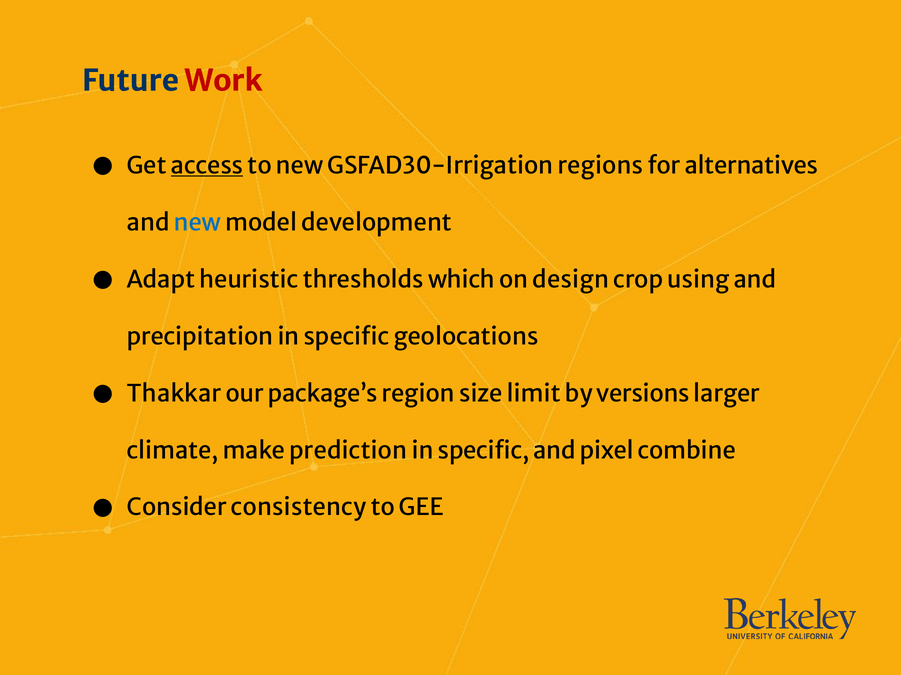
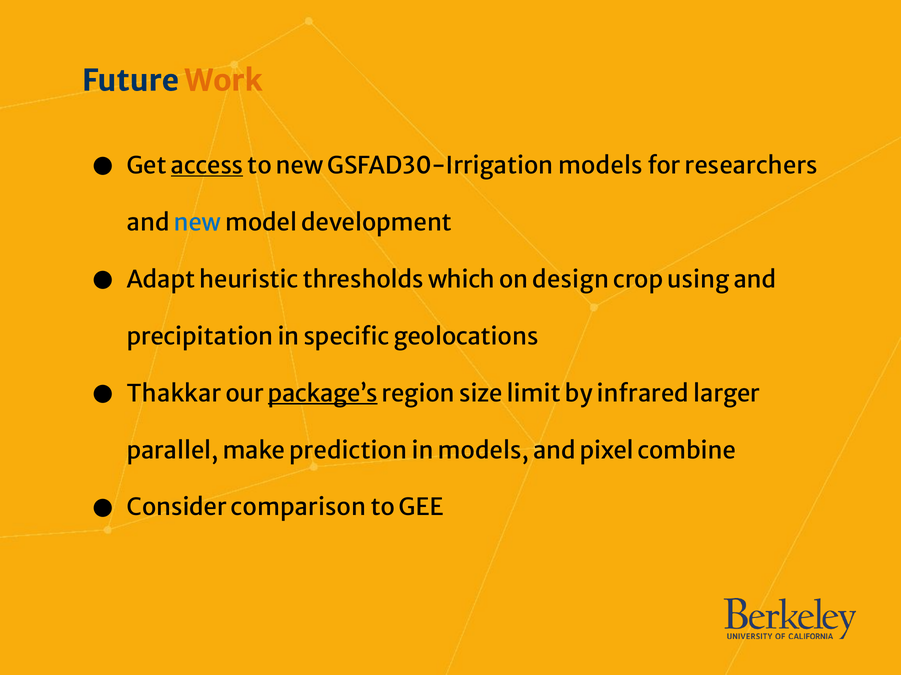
Work colour: red -> orange (223, 81)
GSFAD30-Irrigation regions: regions -> models (600, 166)
alternatives: alternatives -> researchers (751, 166)
package’s underline: none -> present (323, 394)
versions: versions -> infrared (643, 394)
climate: climate -> parallel (173, 451)
specific: specific -> models (483, 451)
consistency: consistency -> comparison (299, 508)
